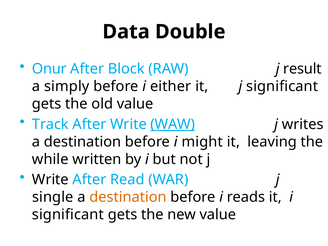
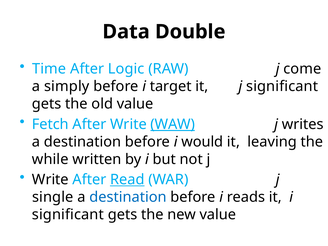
Onur: Onur -> Time (49, 69)
Block: Block -> Logic (126, 69)
result: result -> come (302, 69)
either: either -> target (171, 86)
Track: Track -> Fetch (50, 124)
might: might -> would (202, 142)
Read underline: none -> present (127, 180)
destination colour: orange -> blue (128, 197)
